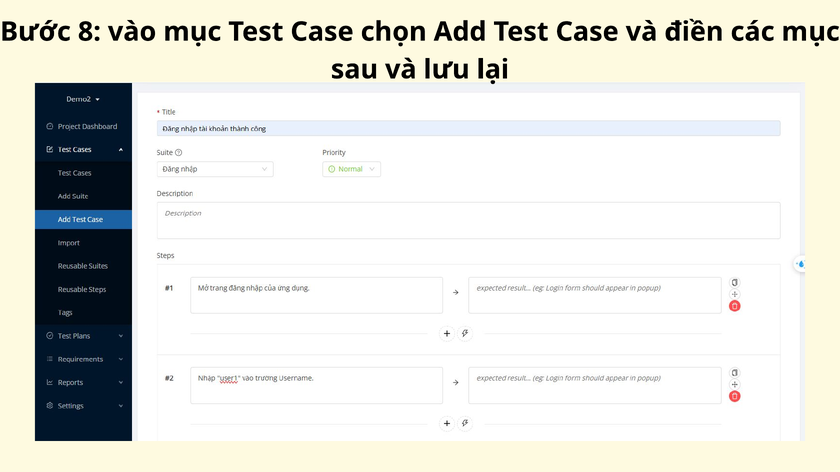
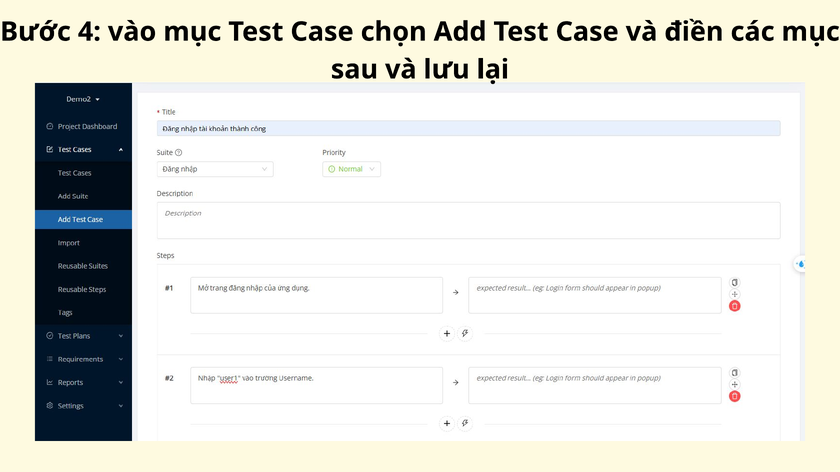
8: 8 -> 4 (89, 32)
